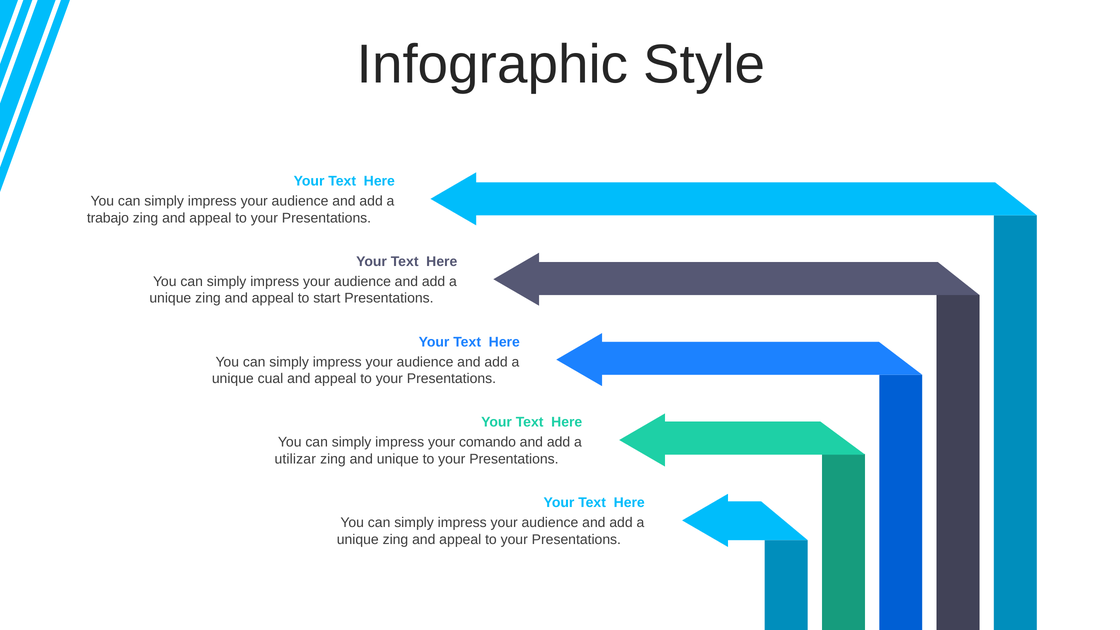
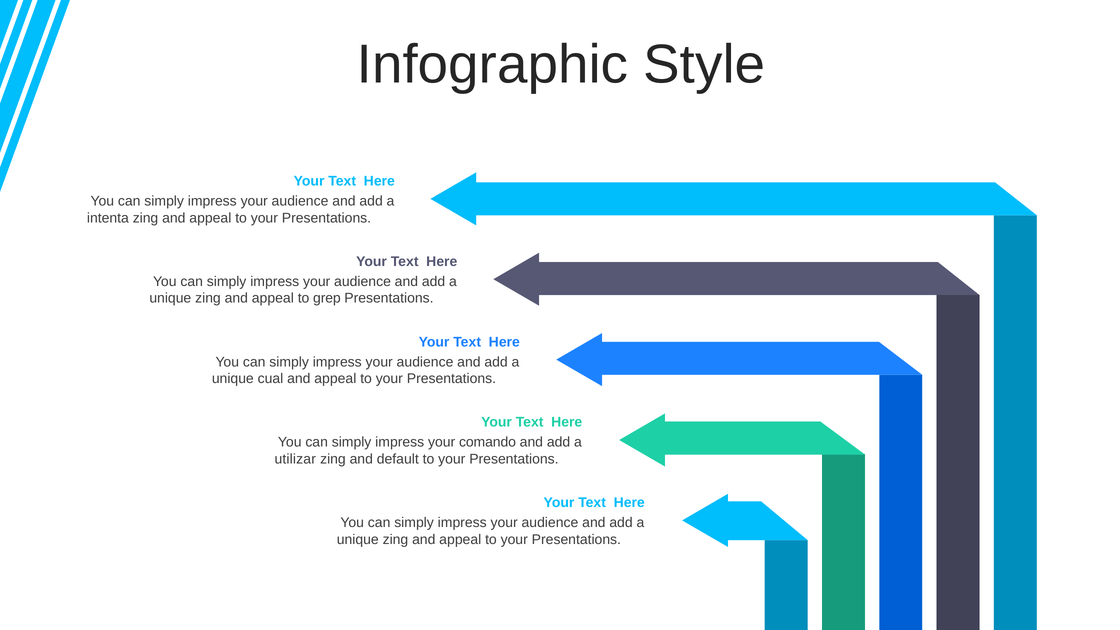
trabajo: trabajo -> intenta (108, 218)
start: start -> grep (327, 298)
and unique: unique -> default (398, 459)
